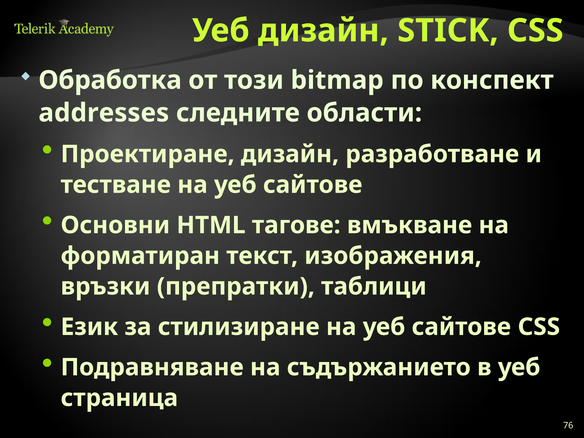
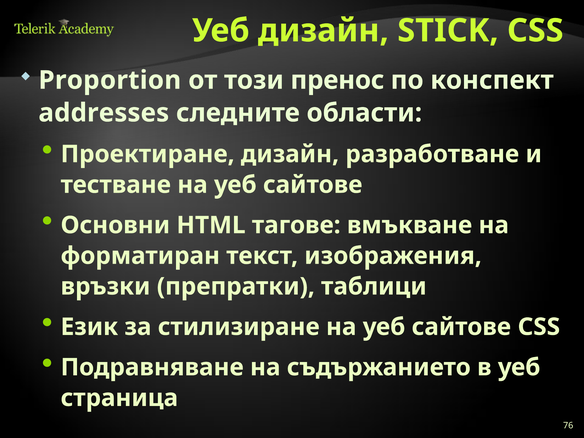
Обработка: Обработка -> Proportion (110, 80)
bitmap: bitmap -> пренос (337, 80)
